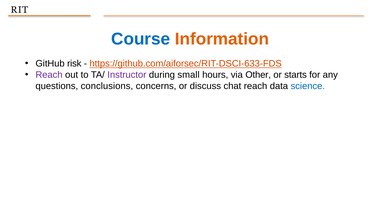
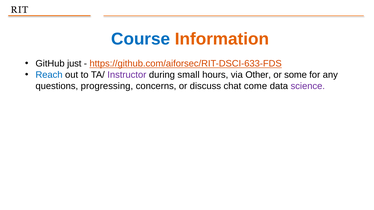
risk: risk -> just (74, 64)
Reach colour: purple -> blue (49, 75)
starts: starts -> some (296, 75)
conclusions: conclusions -> progressing (107, 86)
chat reach: reach -> come (256, 86)
science colour: blue -> purple (308, 86)
